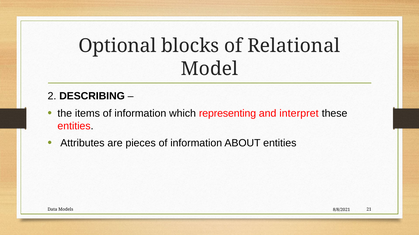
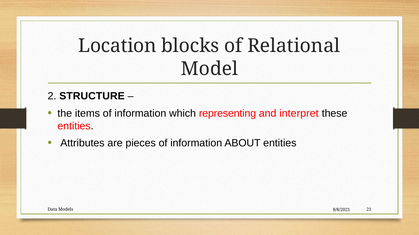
Optional: Optional -> Location (117, 46)
DESCRIBING: DESCRIBING -> STRUCTURE (92, 96)
